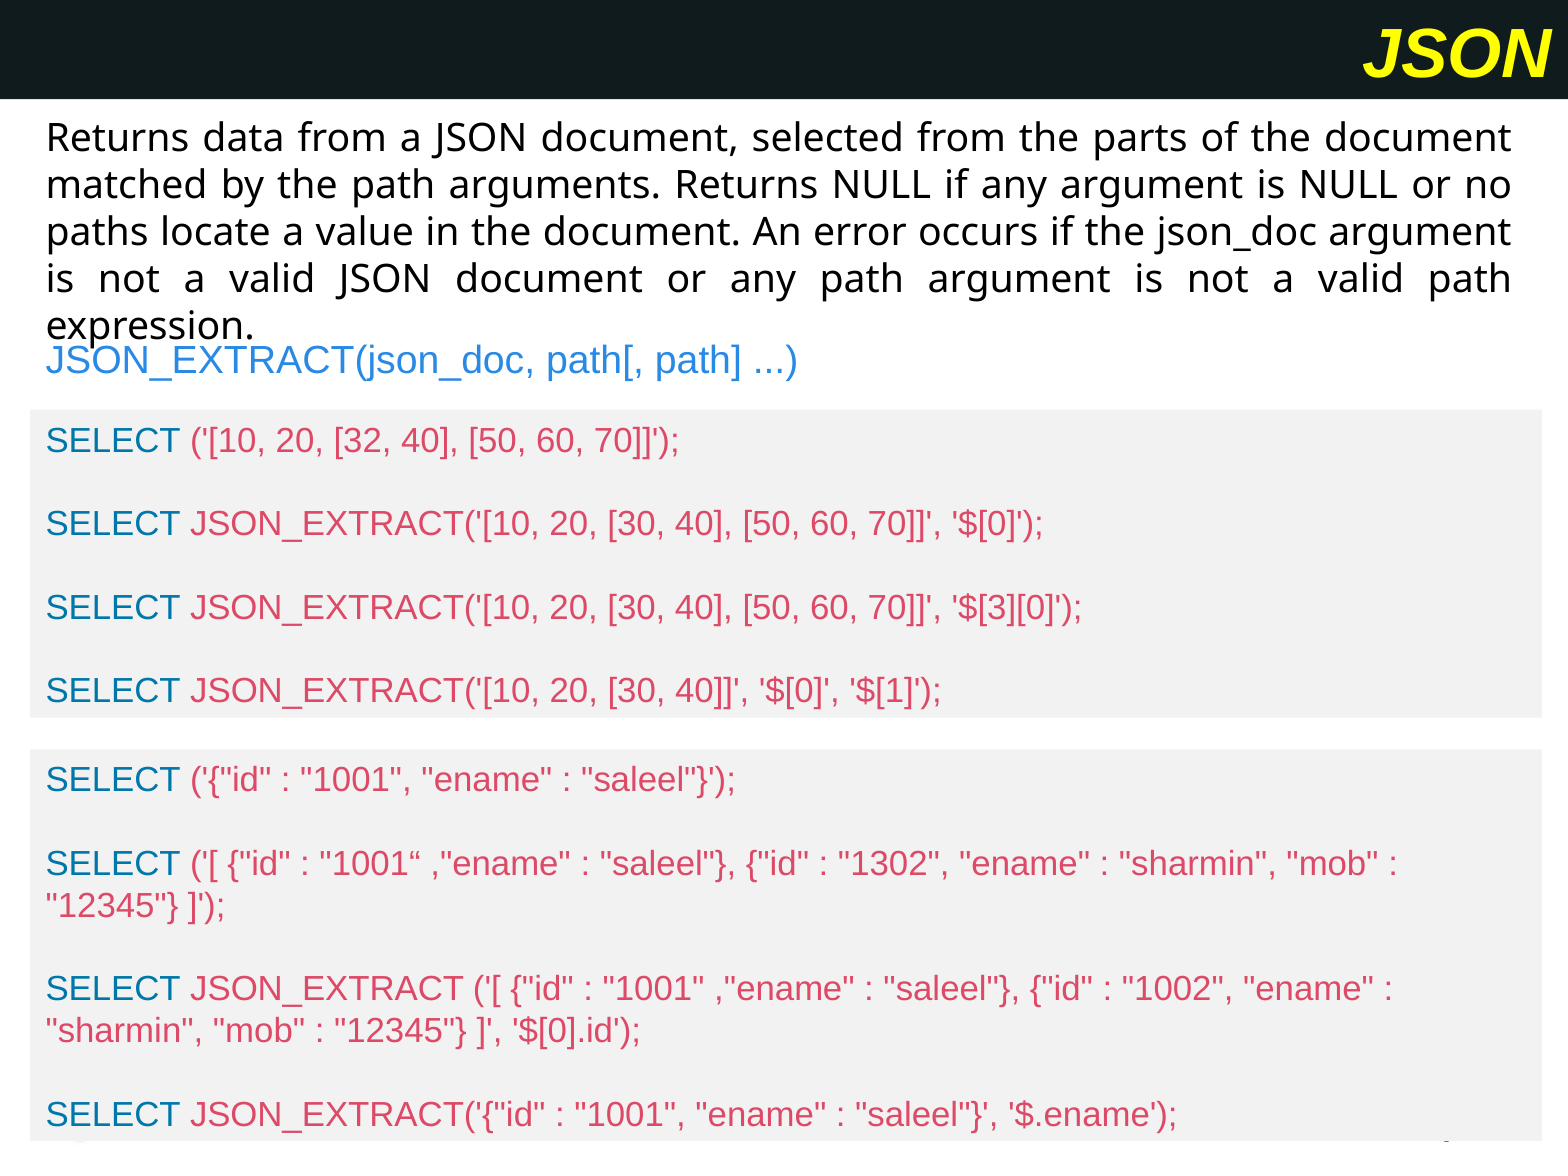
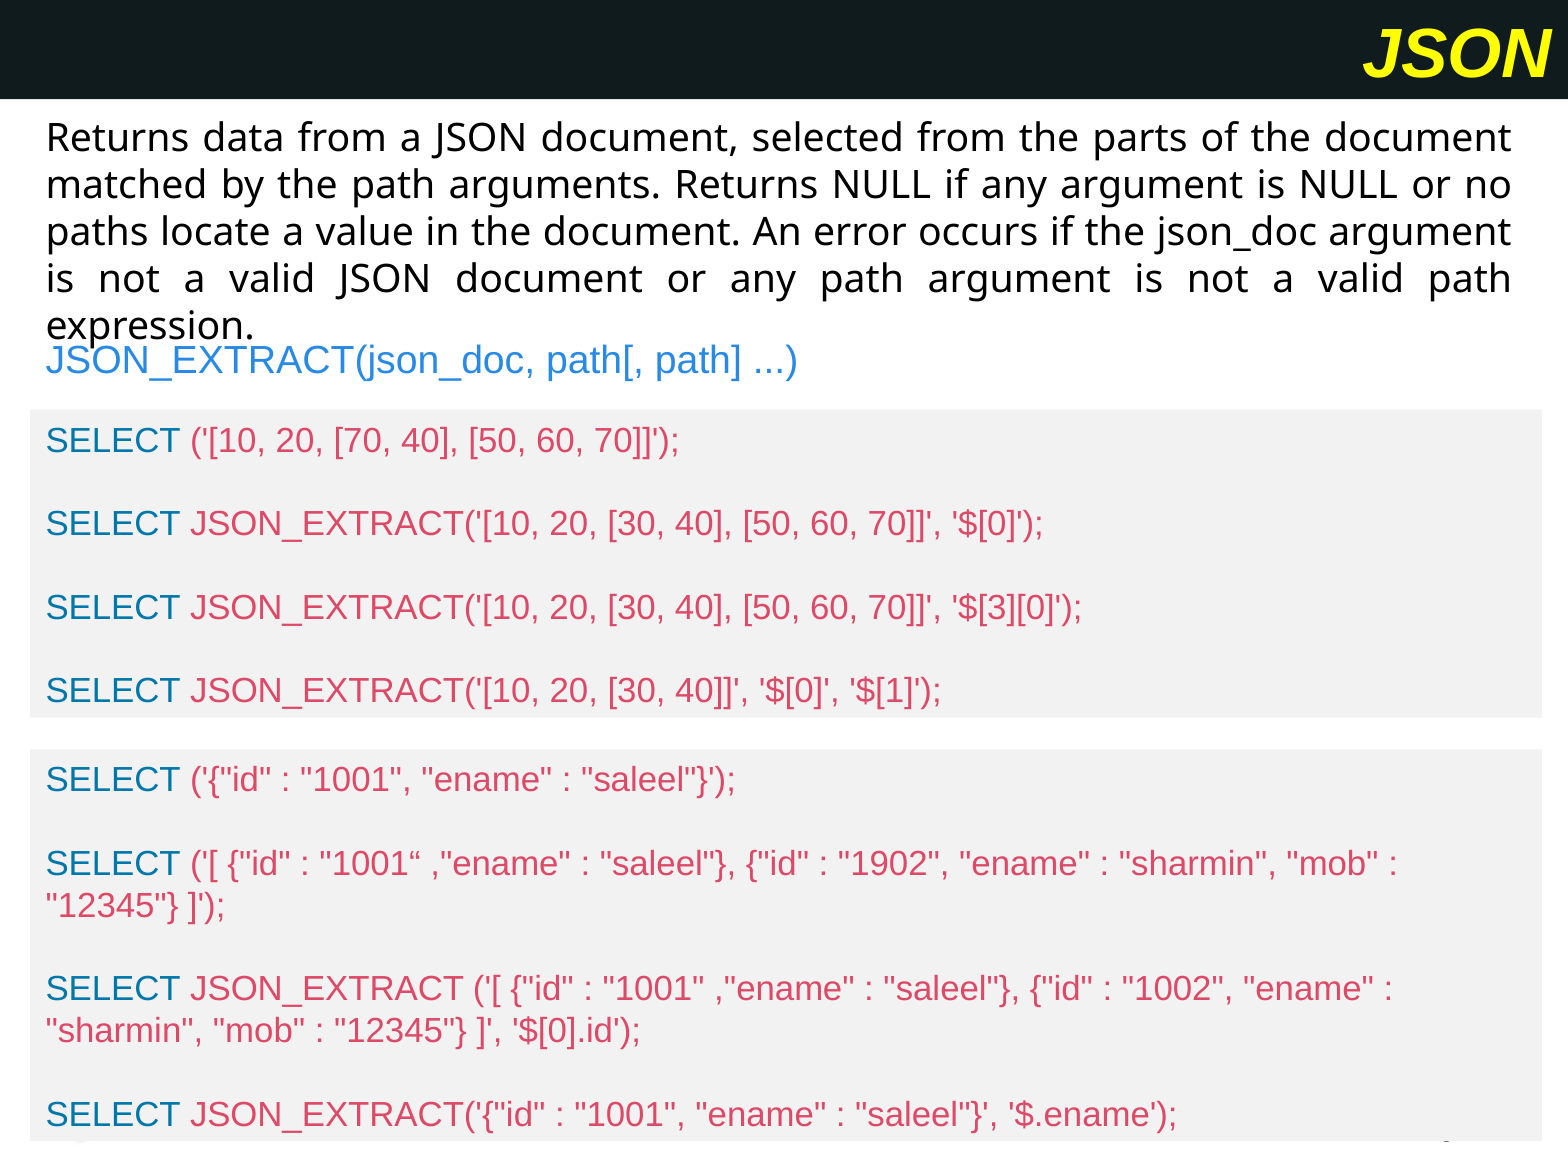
20 32: 32 -> 70 (363, 441)
1302: 1302 -> 1902 (894, 864)
